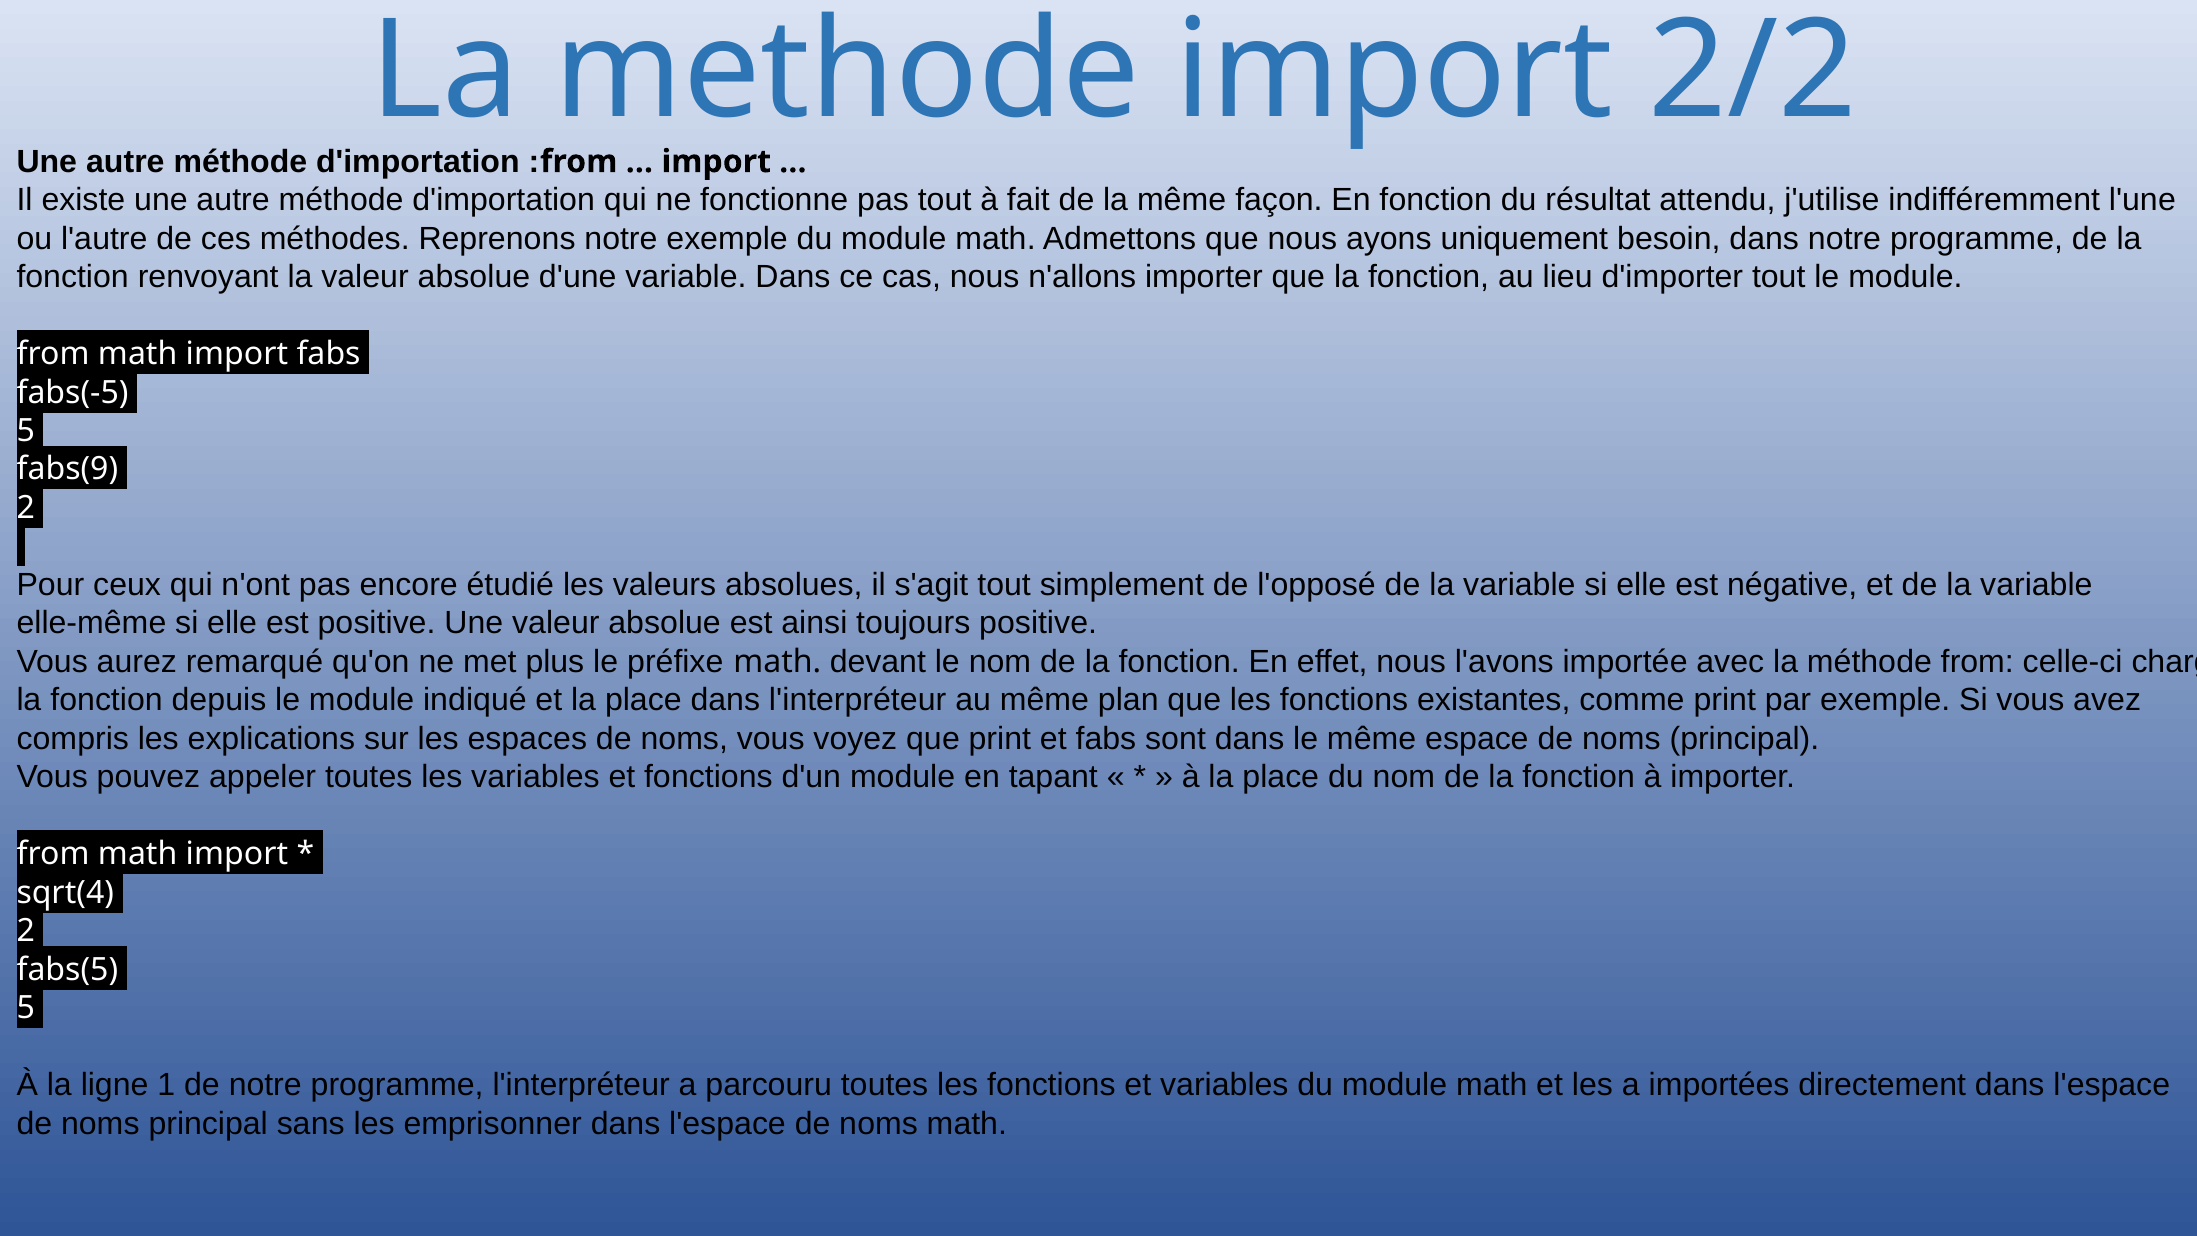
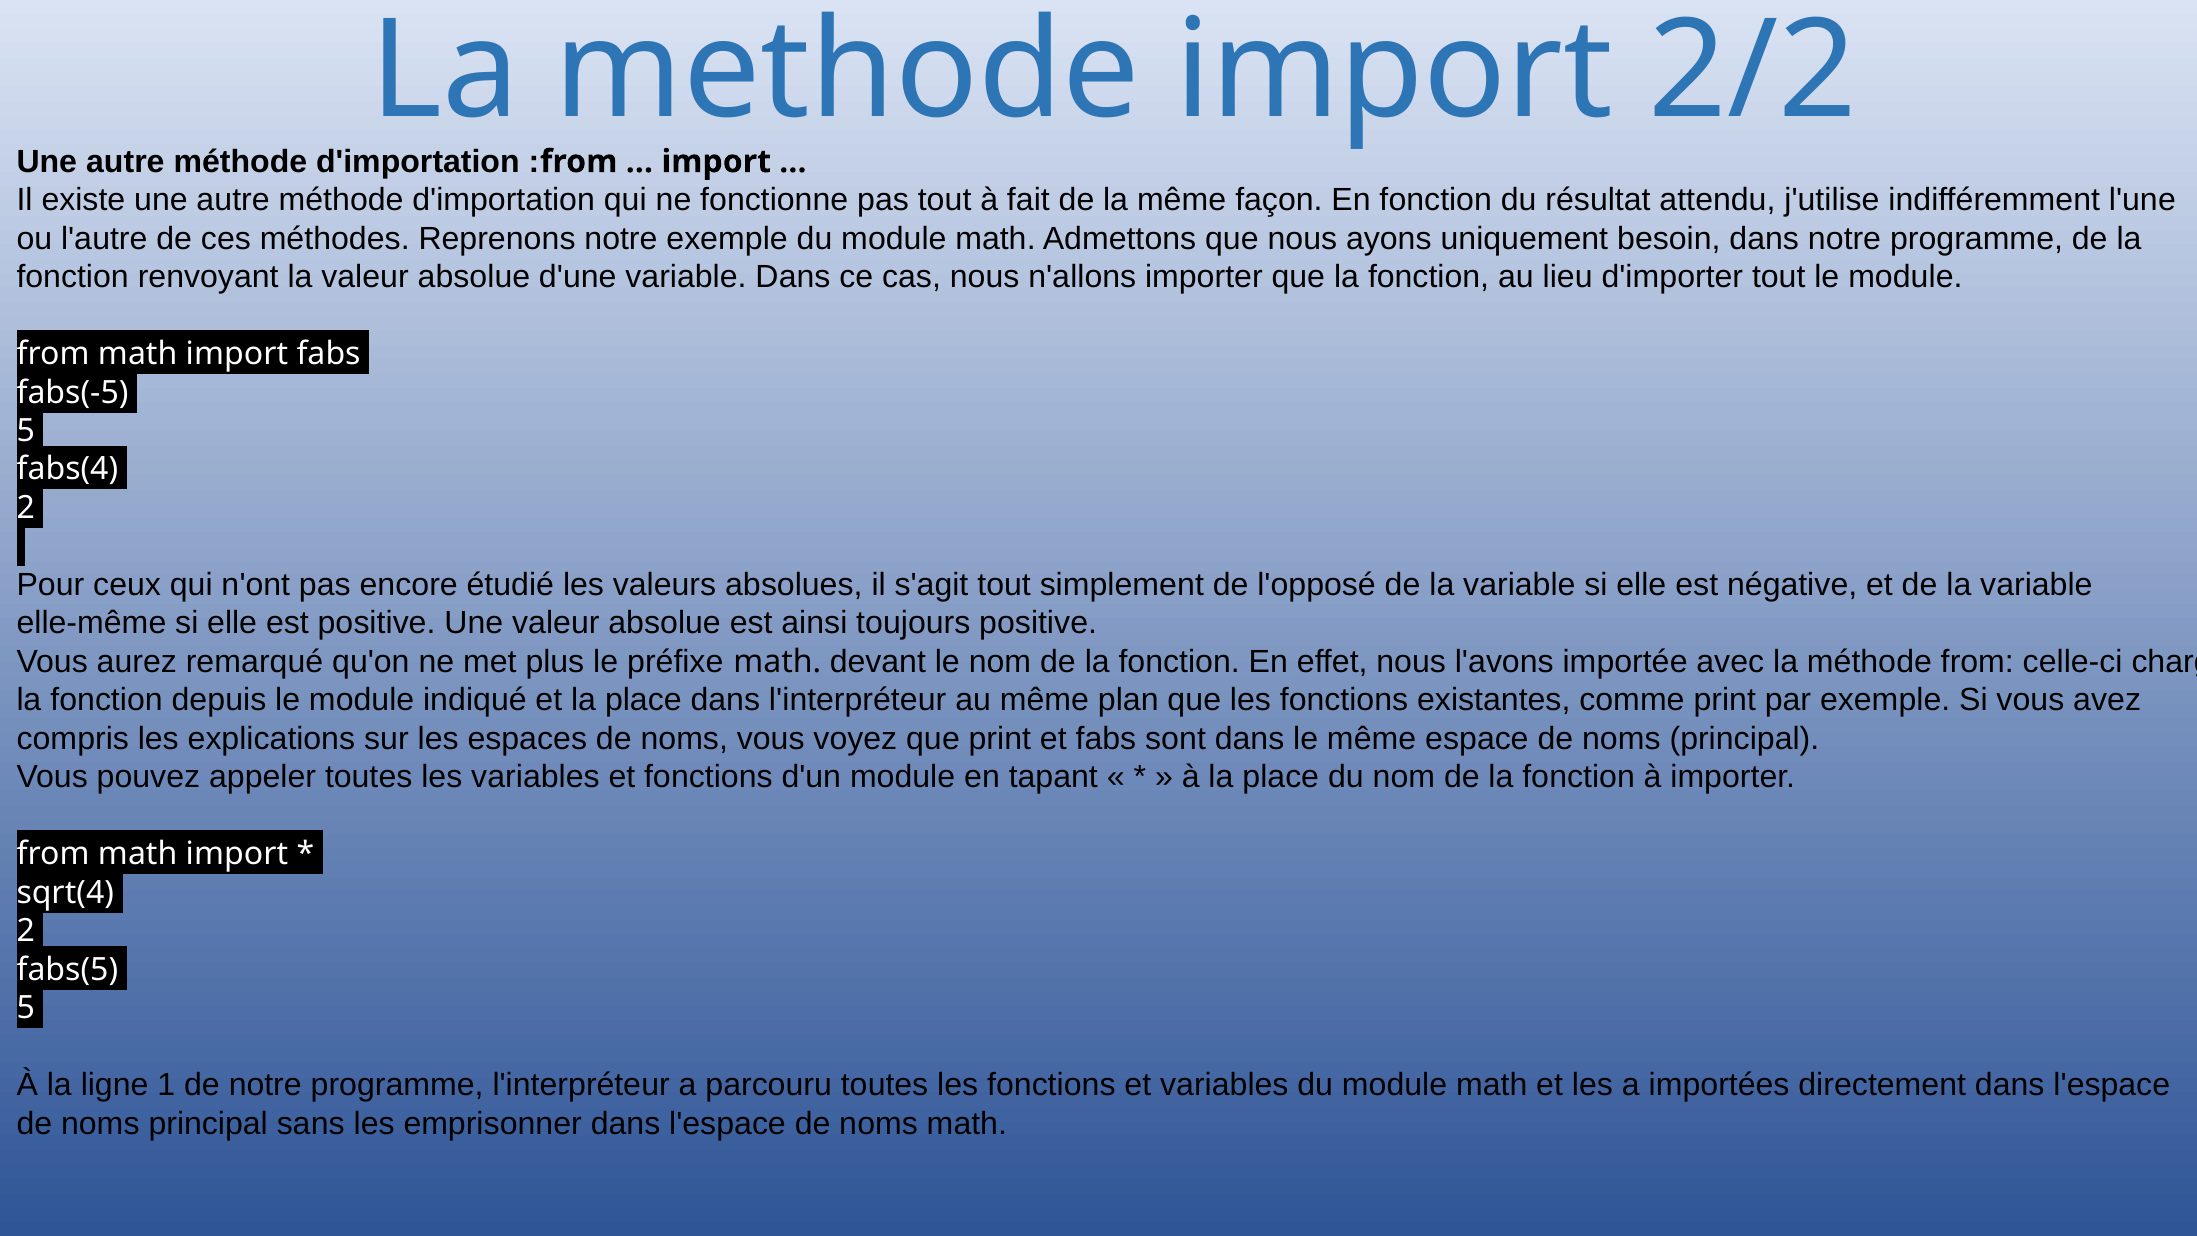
fabs(9: fabs(9 -> fabs(4 (67, 469)
